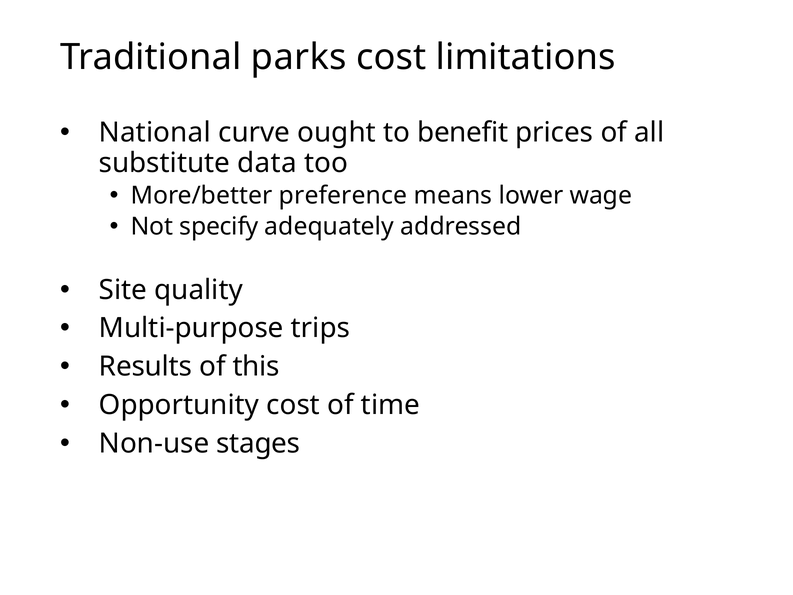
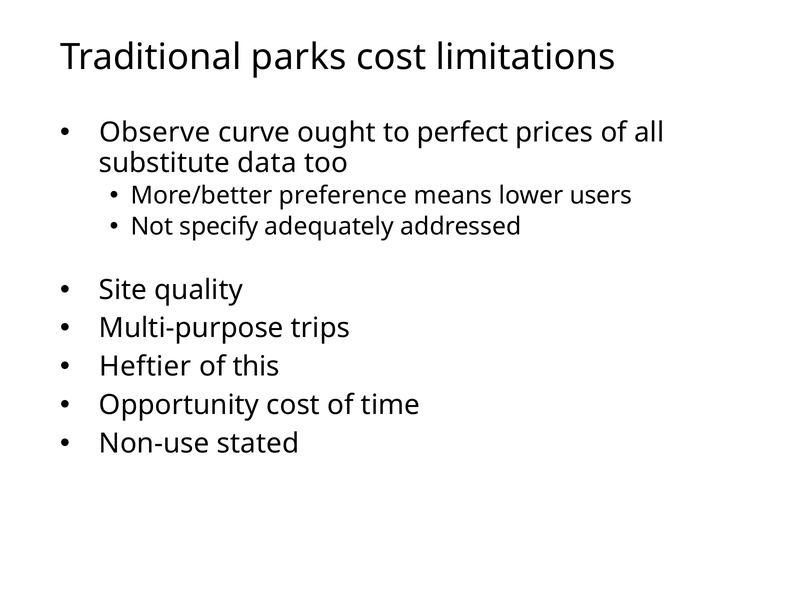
National: National -> Observe (155, 133)
benefit: benefit -> perfect (463, 133)
wage: wage -> users (601, 195)
Results: Results -> Heftier (145, 366)
stages: stages -> stated (258, 443)
